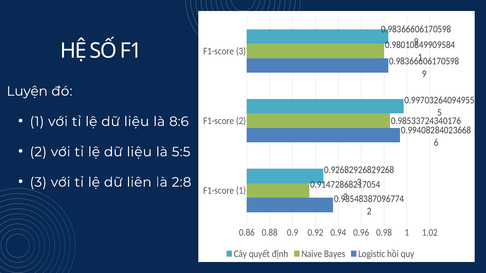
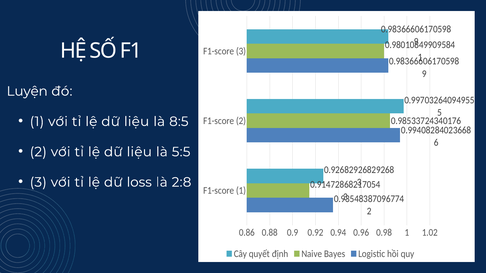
8:6: 8:6 -> 8:5 (179, 122)
liên: liên -> loss (139, 182)
